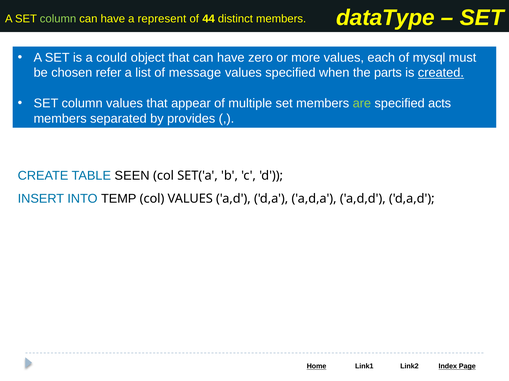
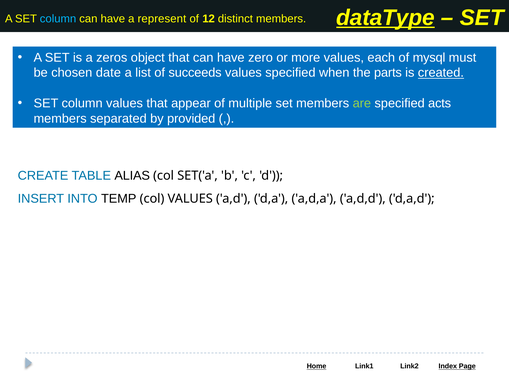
dataType underline: none -> present (385, 18)
column colour: light green -> light blue (58, 19)
44: 44 -> 12 (209, 19)
could: could -> zeros (112, 58)
refer: refer -> date (108, 73)
message: message -> succeeds (195, 73)
provides: provides -> provided (191, 119)
SEEN: SEEN -> ALIAS (132, 176)
